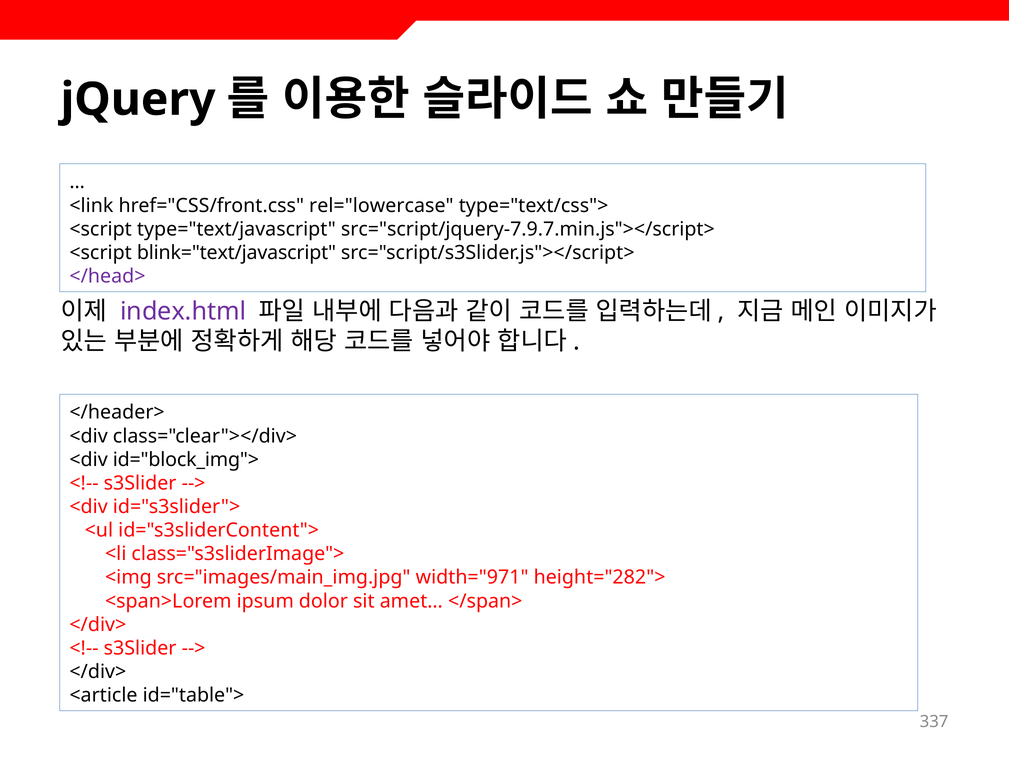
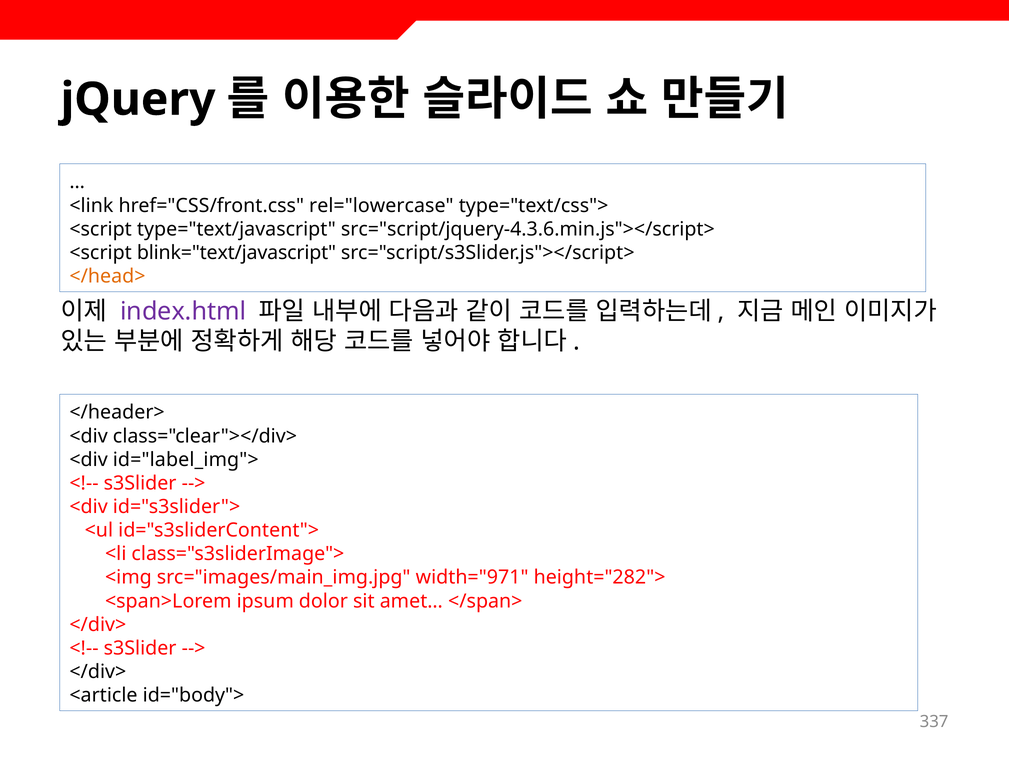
src="script/jquery-7.9.7.min.js"></script>: src="script/jquery-7.9.7.min.js"></script> -> src="script/jquery-4.3.6.min.js"></script> (528, 229)
</head> colour: purple -> orange (107, 276)
id="block_img">: id="block_img"> -> id="label_img"> (186, 459)
id="table">: id="table"> -> id="body"> (194, 695)
